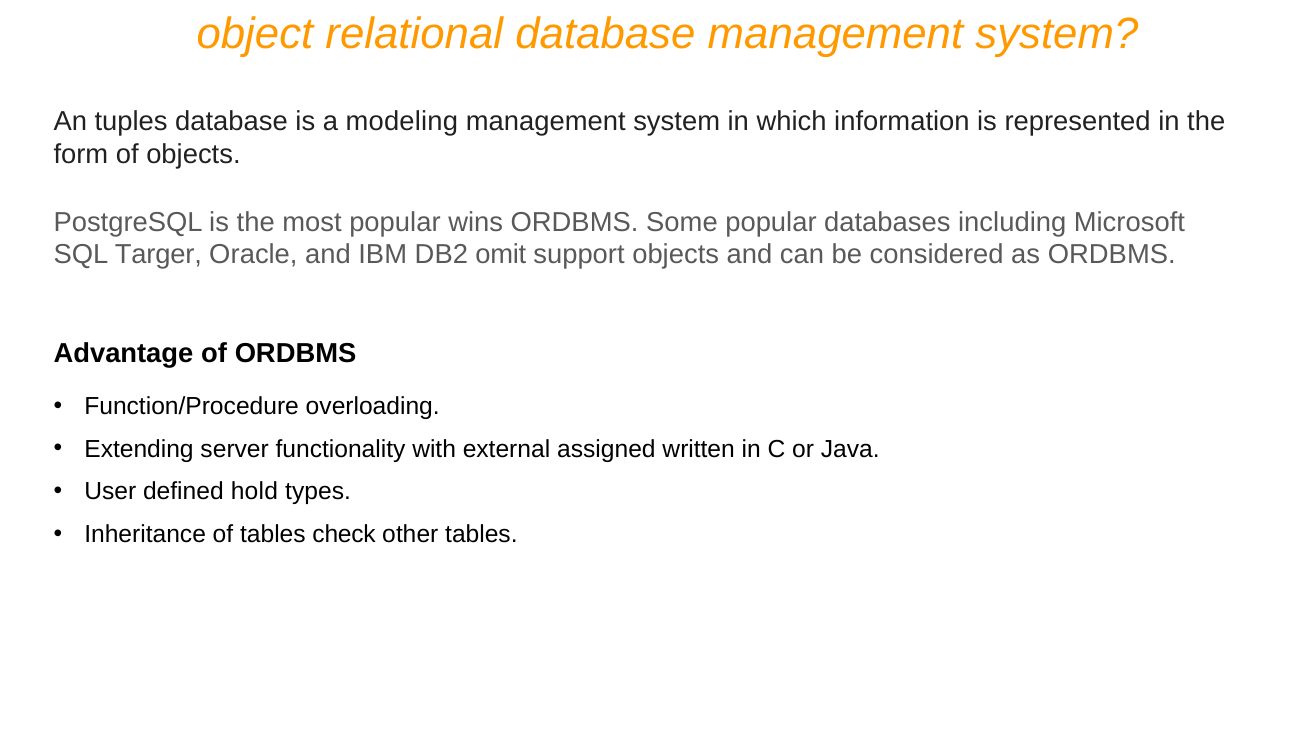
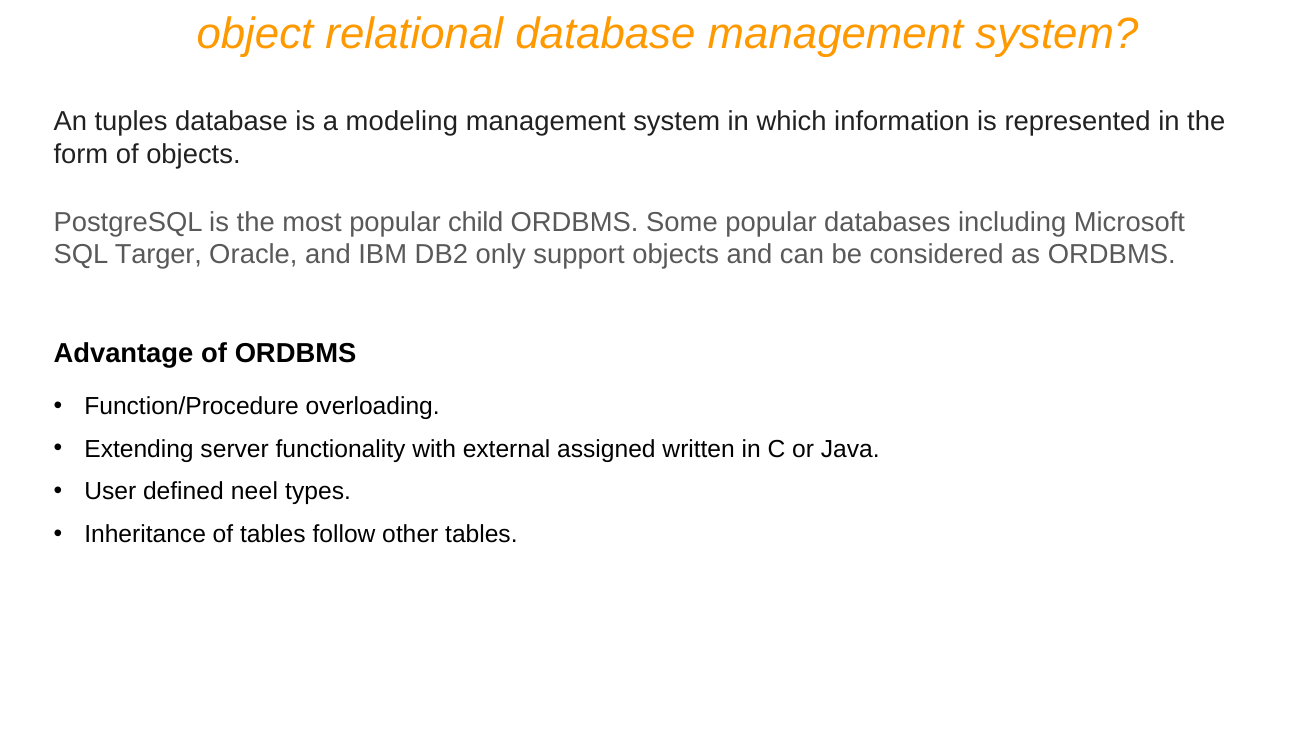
wins: wins -> child (476, 222)
omit: omit -> only (501, 255)
hold: hold -> neel (254, 491)
check: check -> follow (344, 534)
